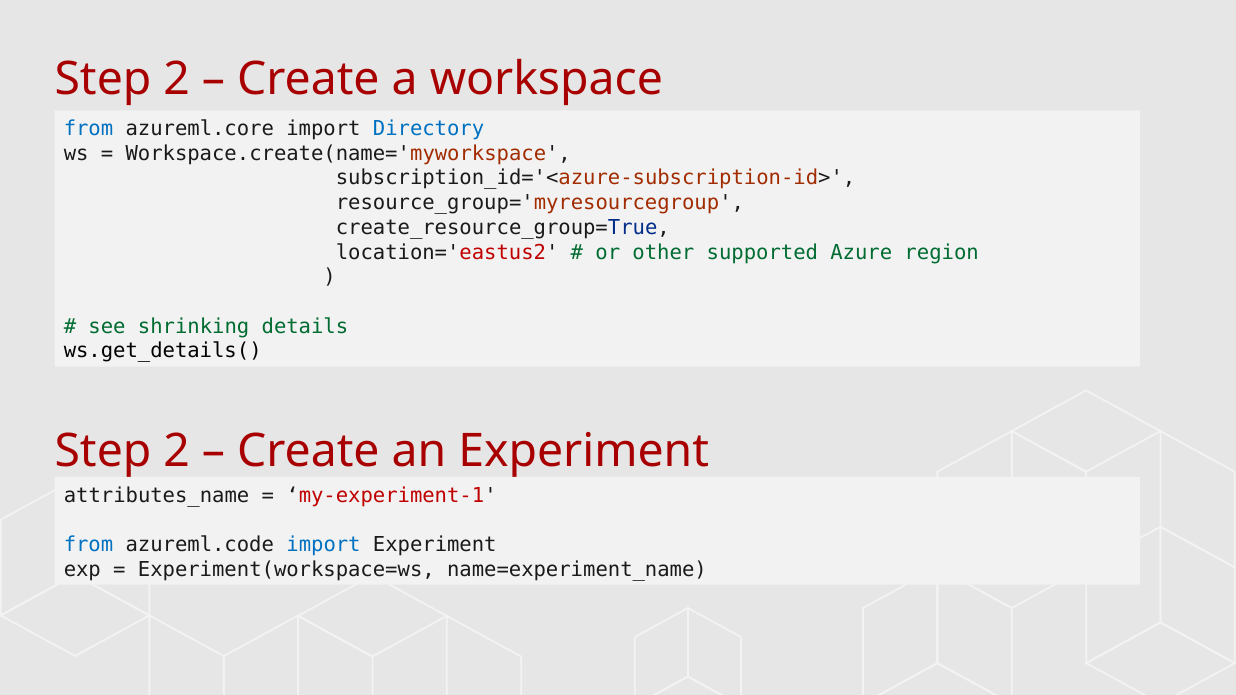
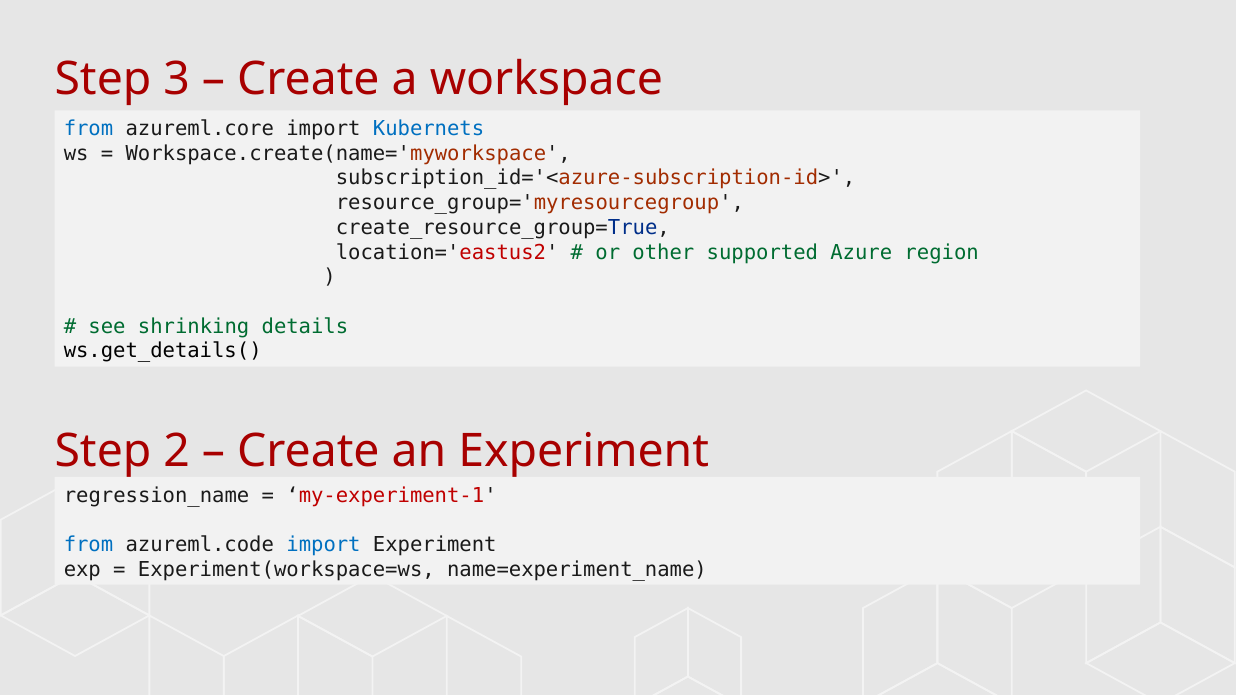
2: 2 -> 3 (177, 79)
Directory: Directory -> Kubernets (429, 129)
attributes_name: attributes_name -> regression_name (157, 495)
